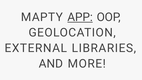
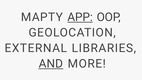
AND underline: none -> present (51, 64)
